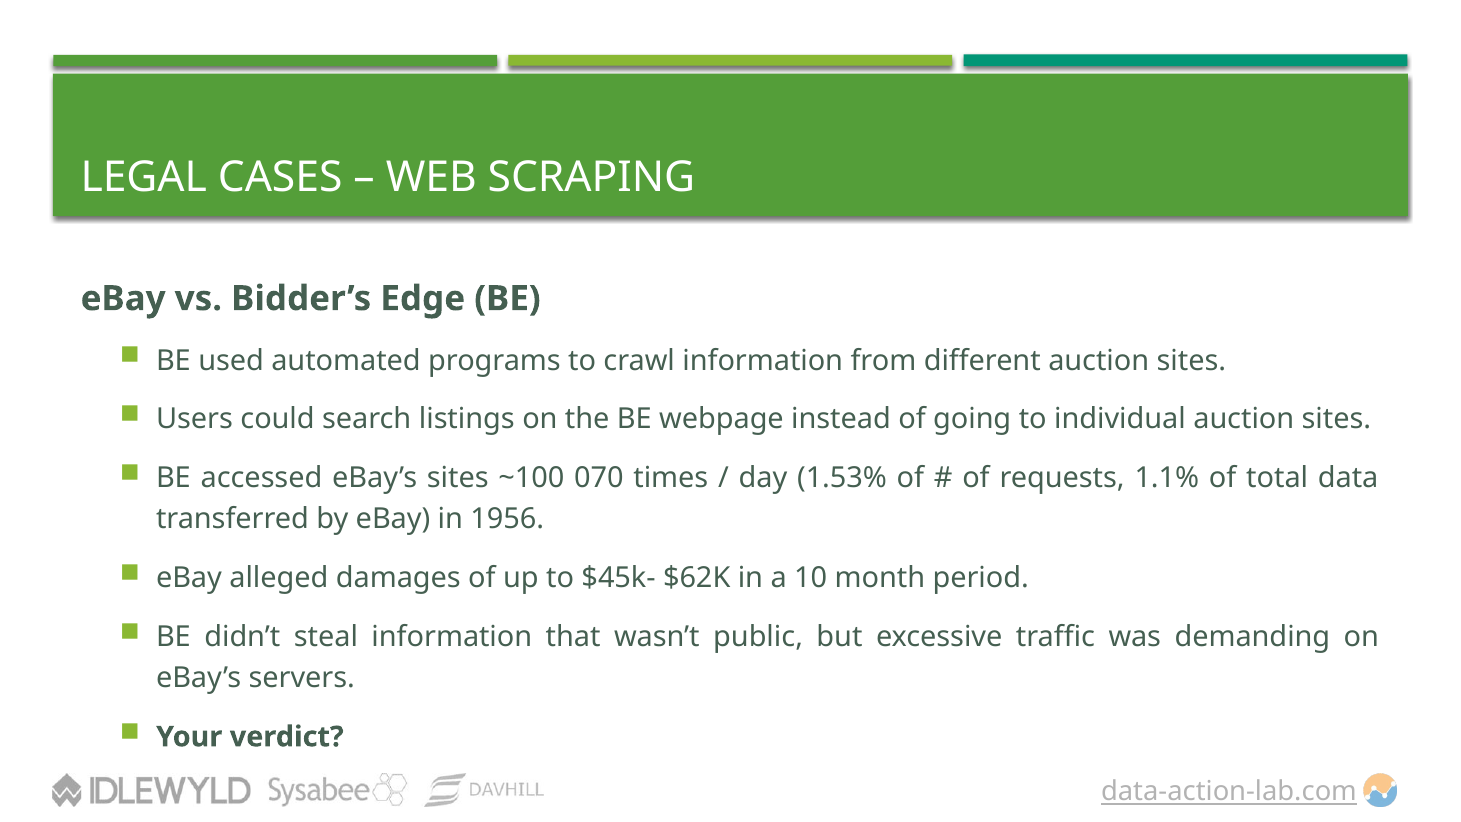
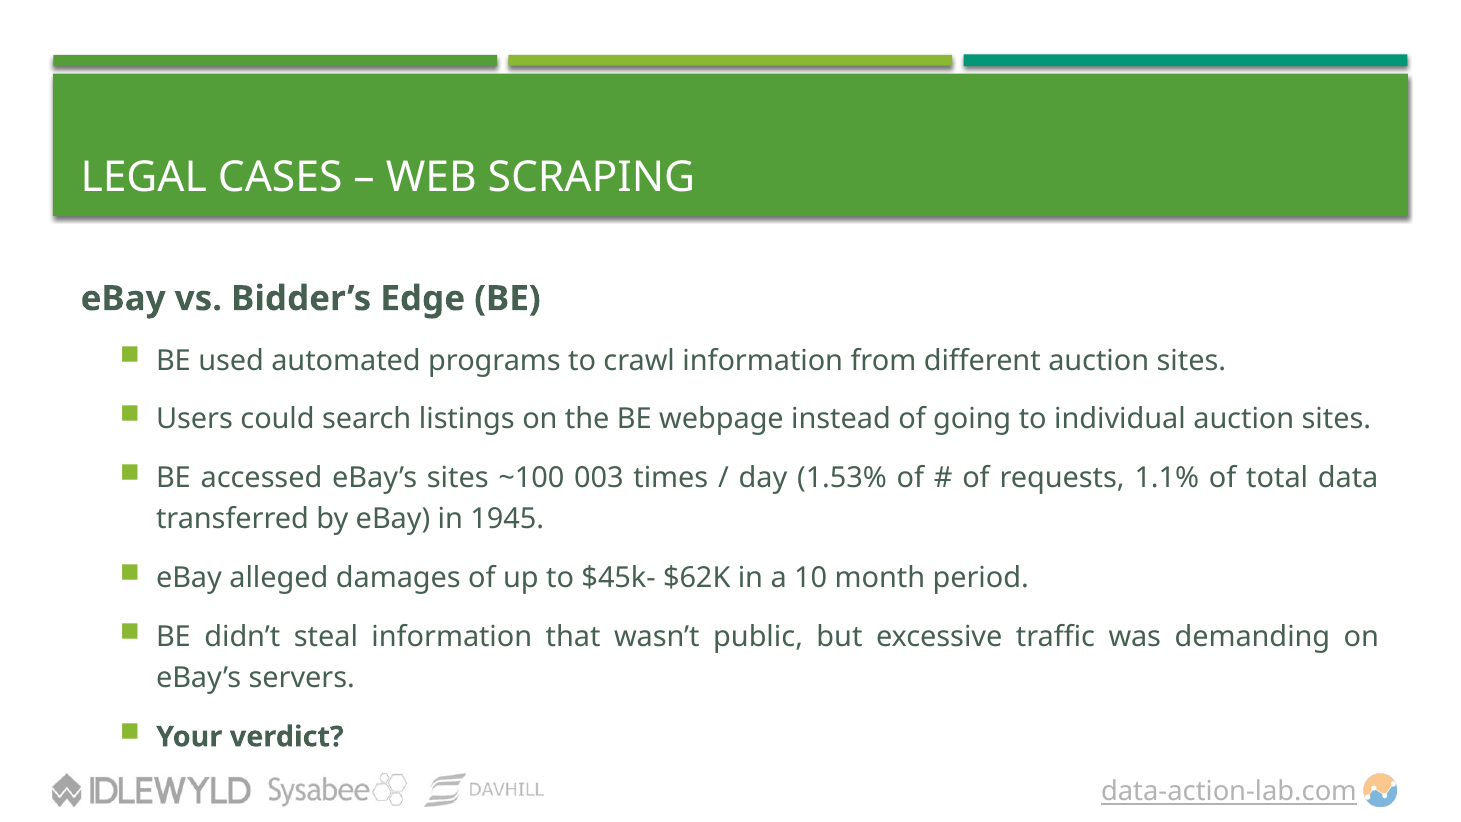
070: 070 -> 003 (599, 478)
1956: 1956 -> 1945 (507, 519)
